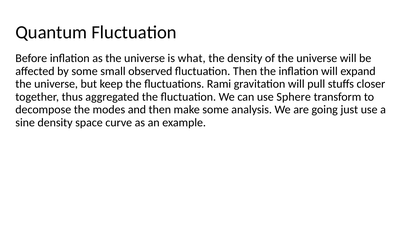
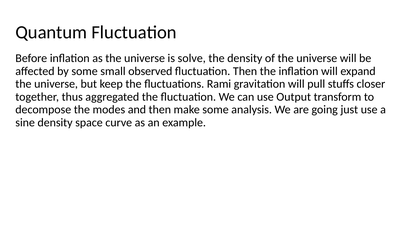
what: what -> solve (192, 58)
Sphere: Sphere -> Output (294, 97)
